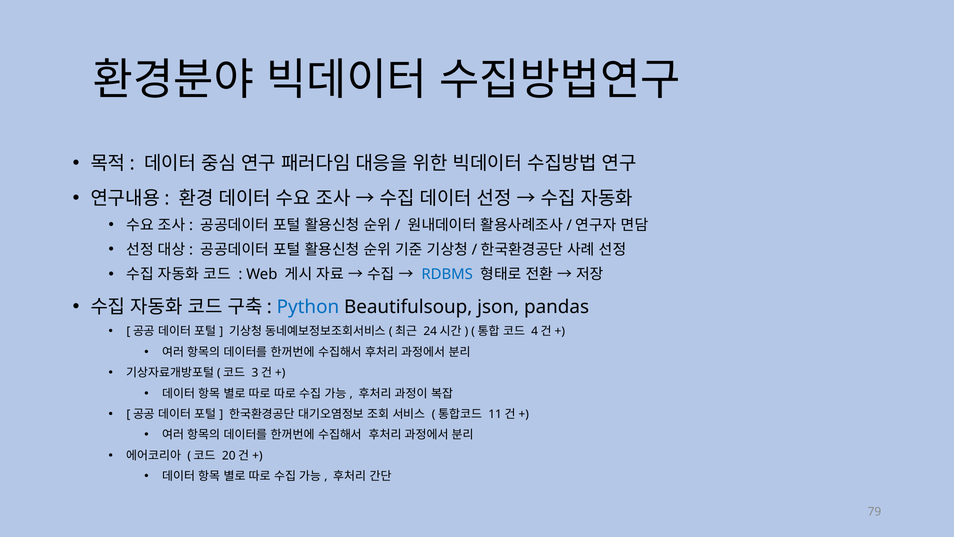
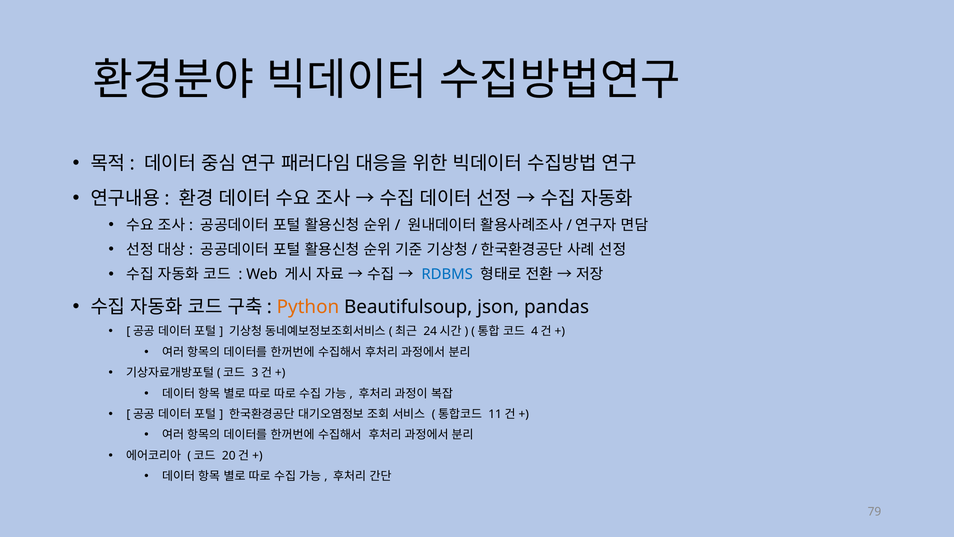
Python colour: blue -> orange (308, 307)
